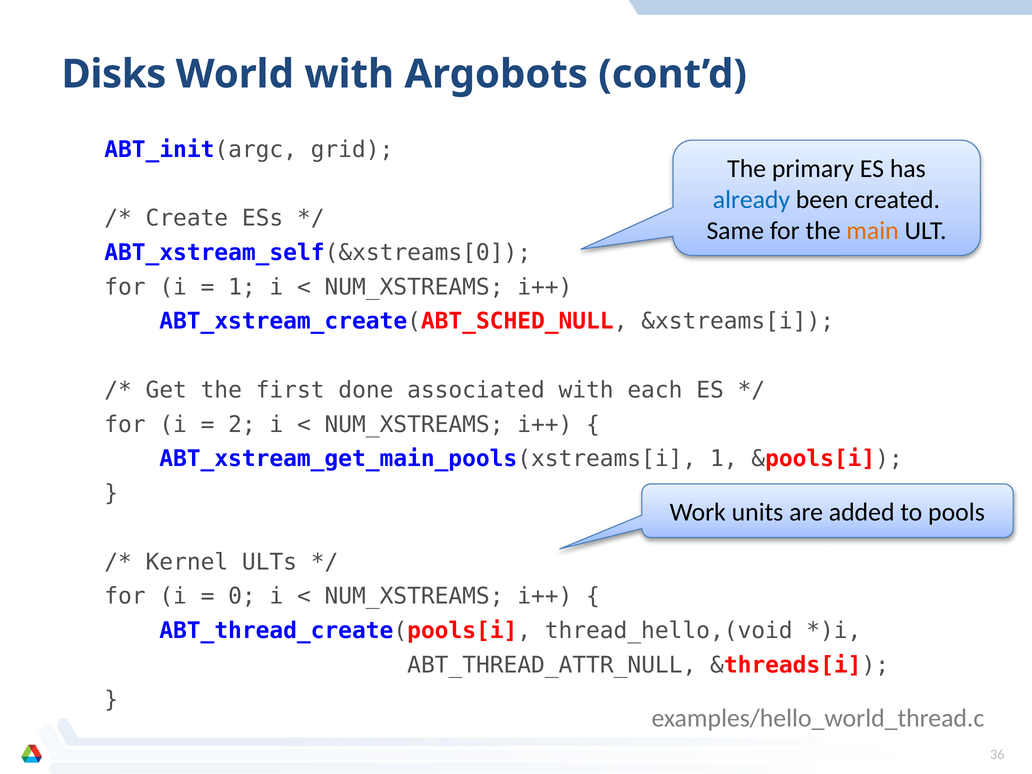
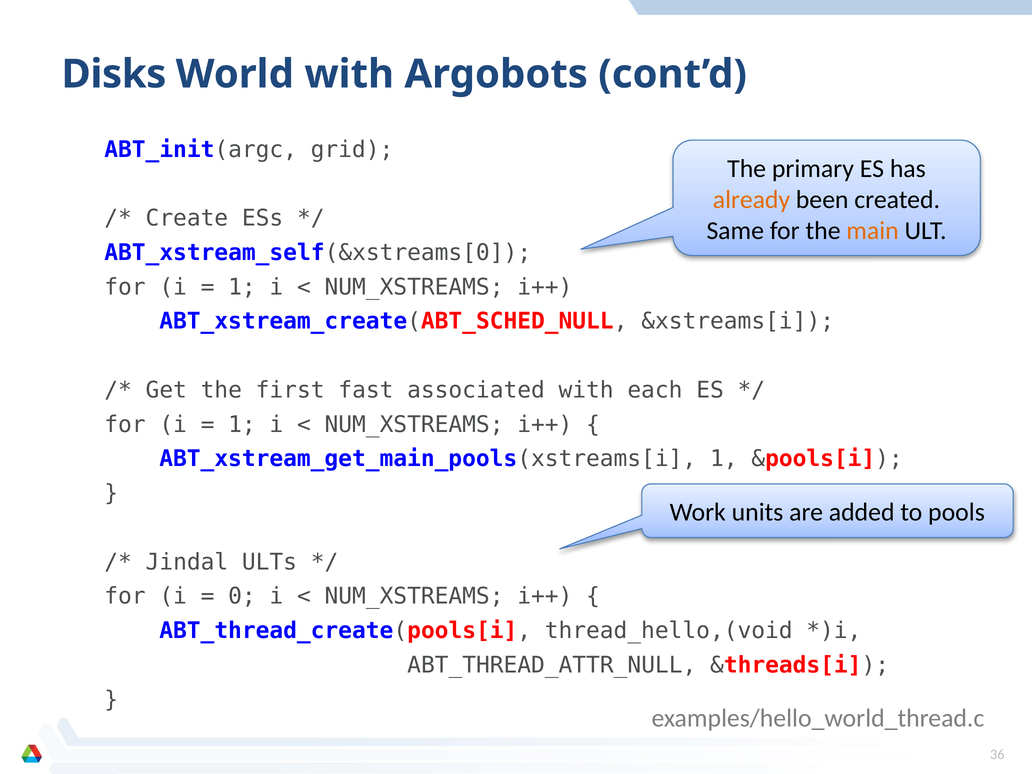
already colour: blue -> orange (751, 200)
done: done -> fast (366, 390)
2: 2 -> 1 (242, 424)
Kernel: Kernel -> Jindal (187, 562)
